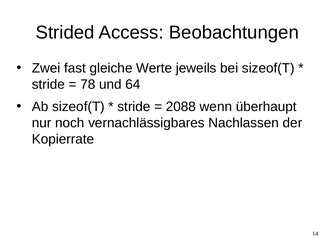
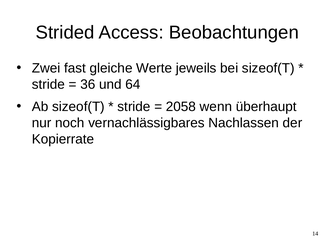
78: 78 -> 36 (88, 84)
2088: 2088 -> 2058 (181, 106)
